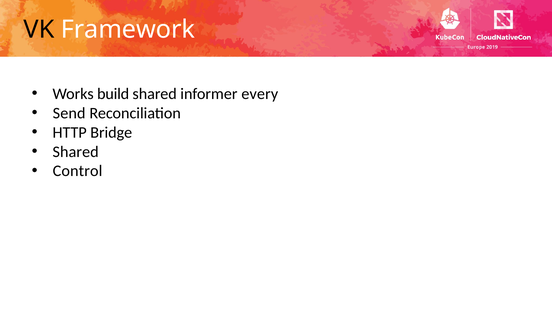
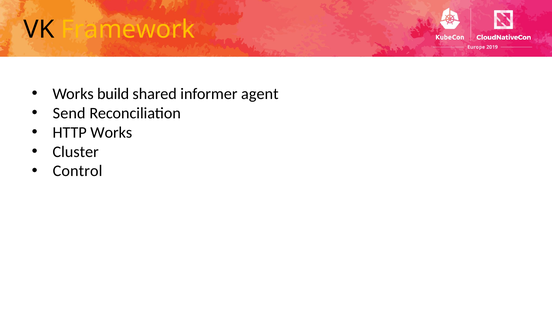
Framework colour: white -> yellow (128, 29)
every: every -> agent (260, 94)
HTTP Bridge: Bridge -> Works (111, 133)
Shared: Shared -> Cluster (76, 152)
